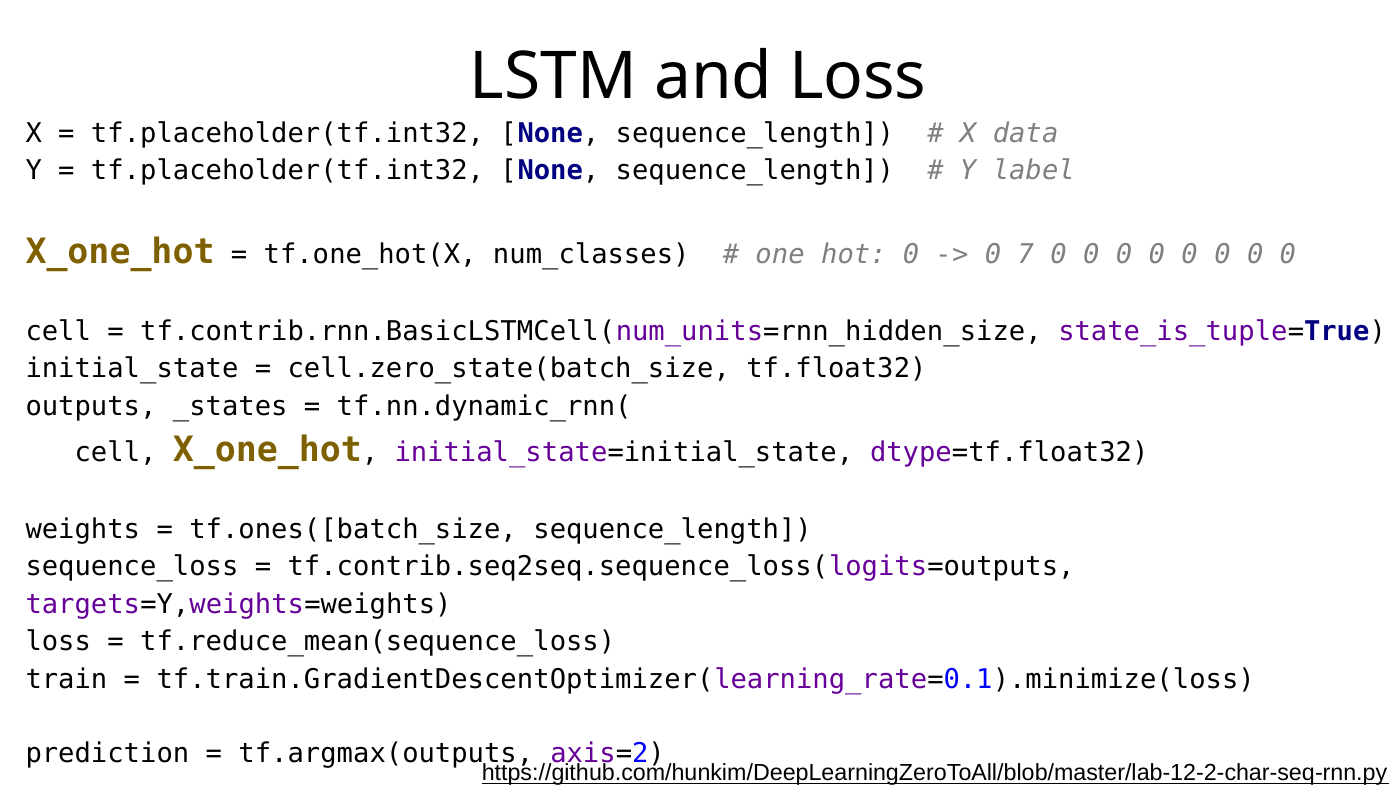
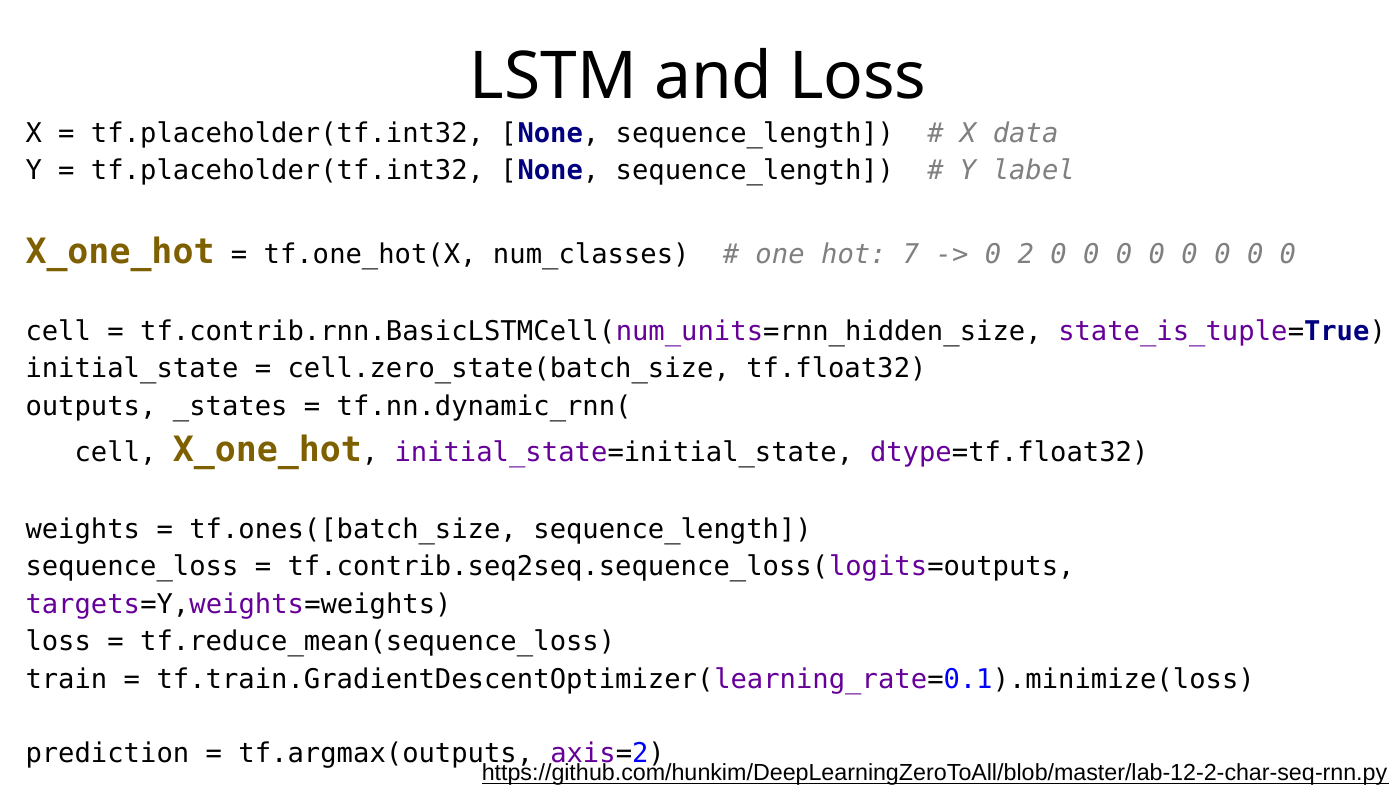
hot 0: 0 -> 7 (911, 255)
7: 7 -> 2 (1026, 255)
